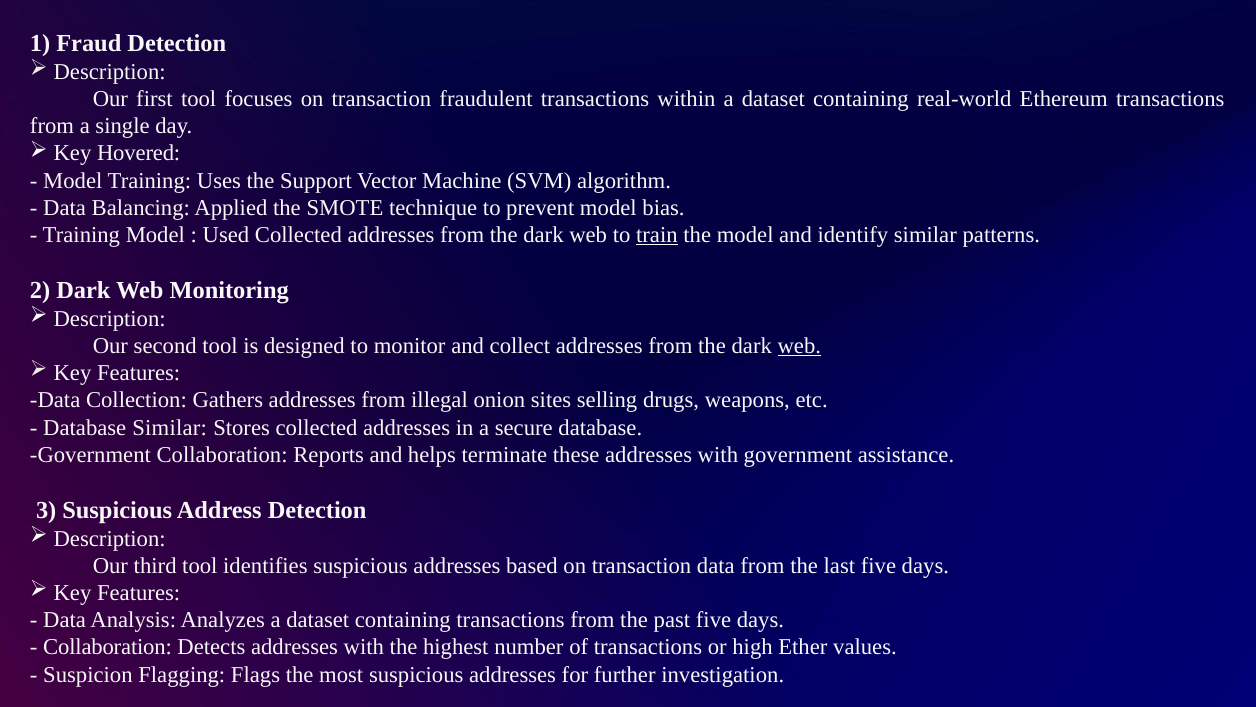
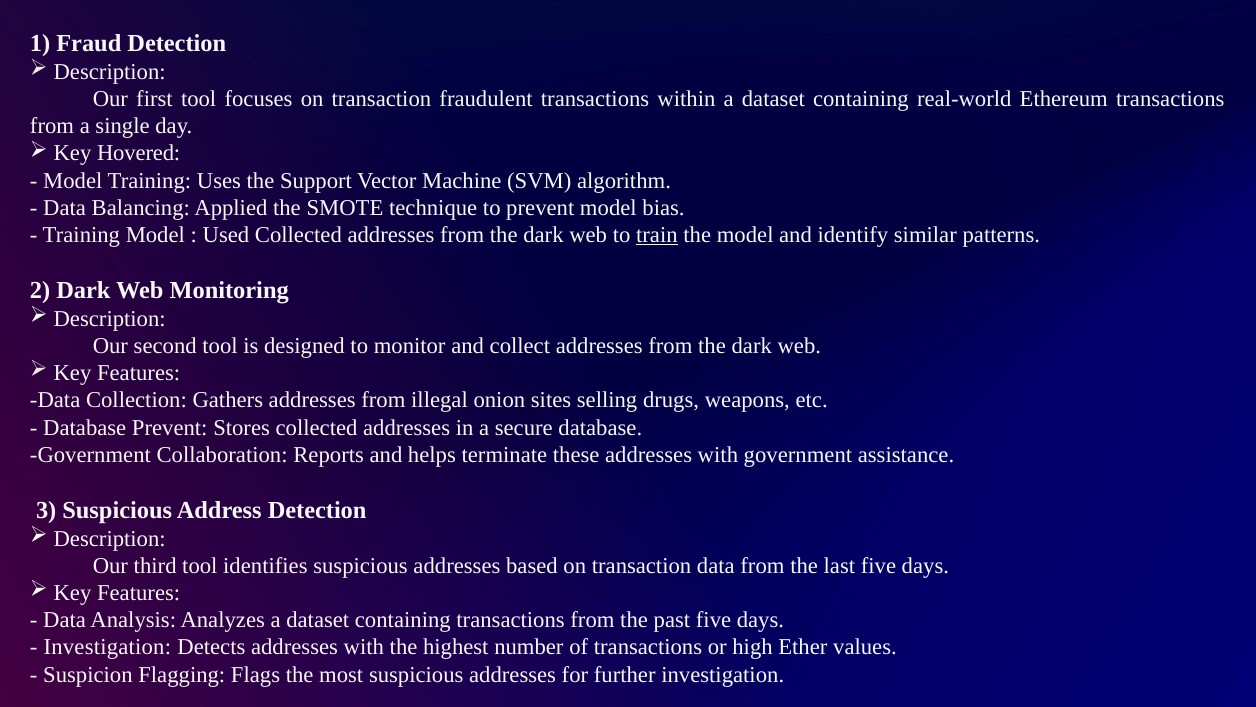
web underline: present -> none (799, 346)
Database Similar: Similar -> Prevent (170, 427)
Collaboration: Collaboration -> Investigation (107, 647)
